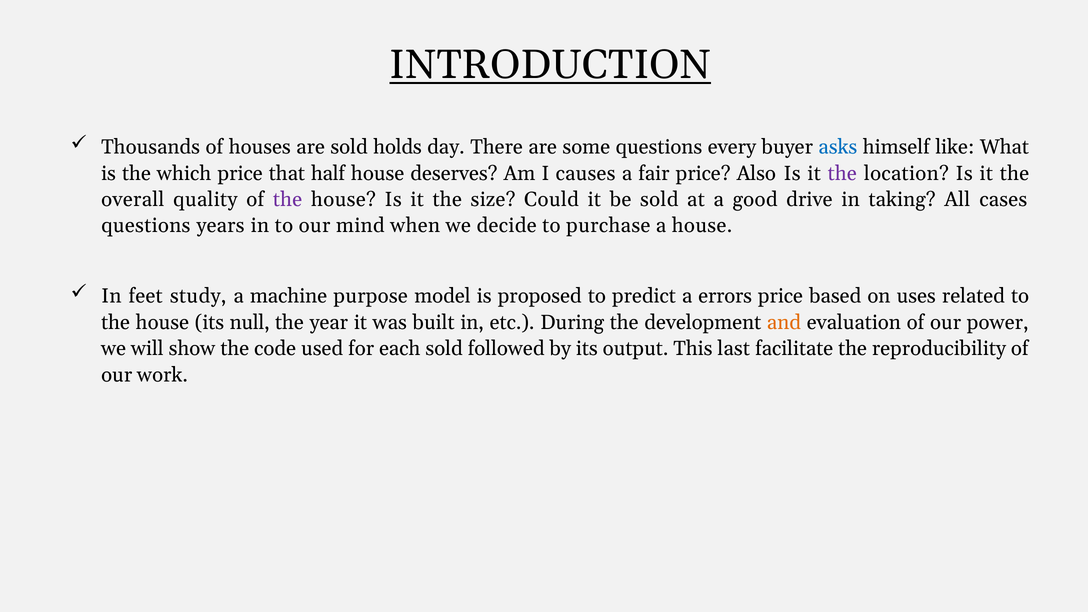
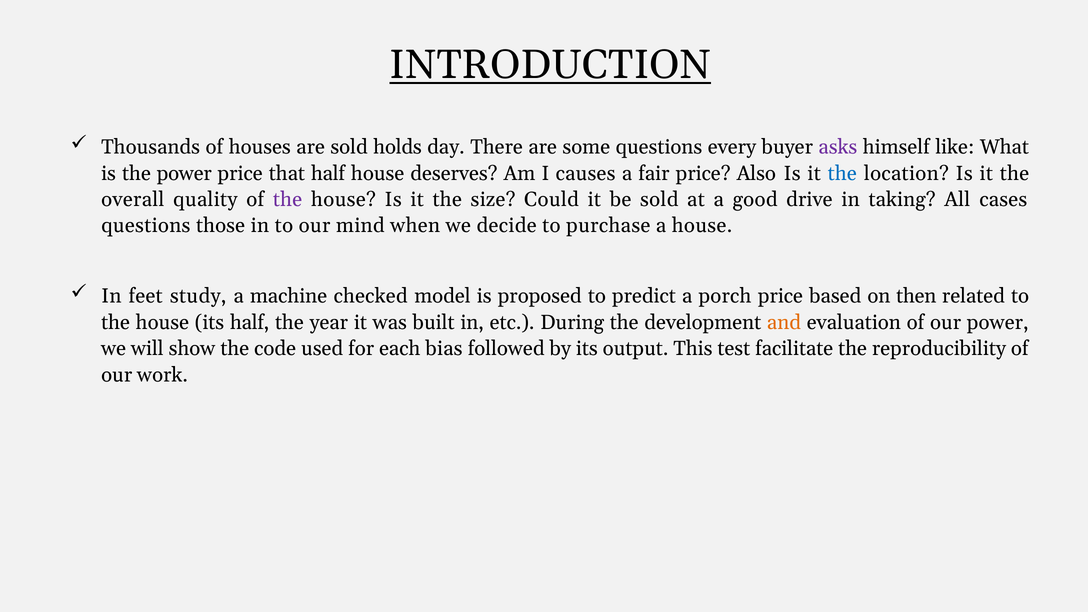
asks colour: blue -> purple (838, 147)
the which: which -> power (184, 173)
the colour: purple -> blue (842, 173)
years: years -> those (221, 226)
purpose: purpose -> checked (371, 296)
errors: errors -> porch (725, 296)
uses: uses -> then (916, 296)
its null: null -> half (250, 322)
each sold: sold -> bias (444, 349)
last: last -> test (734, 349)
